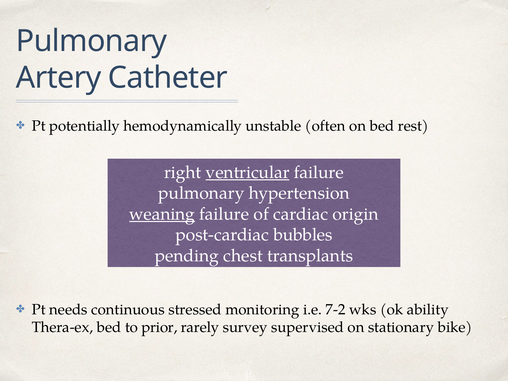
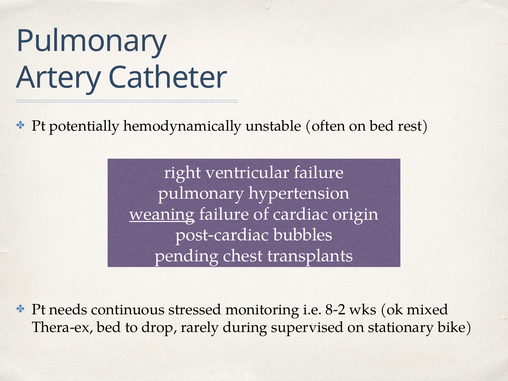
ventricular underline: present -> none (248, 172)
7-2: 7-2 -> 8-2 (336, 309)
ability: ability -> mixed (428, 309)
prior: prior -> drop (159, 327)
survey: survey -> during (245, 327)
